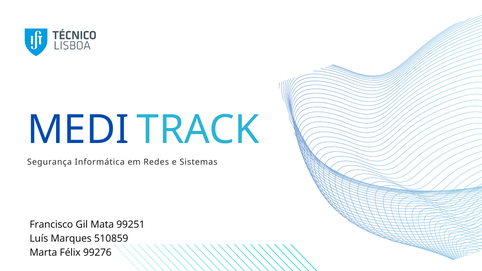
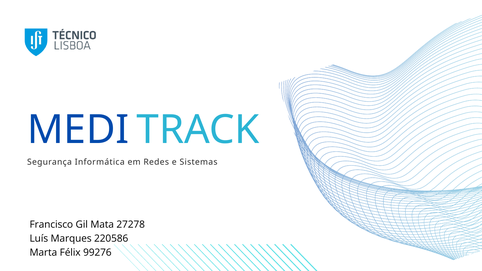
99251: 99251 -> 27278 (131, 225)
510859: 510859 -> 220586 (111, 239)
